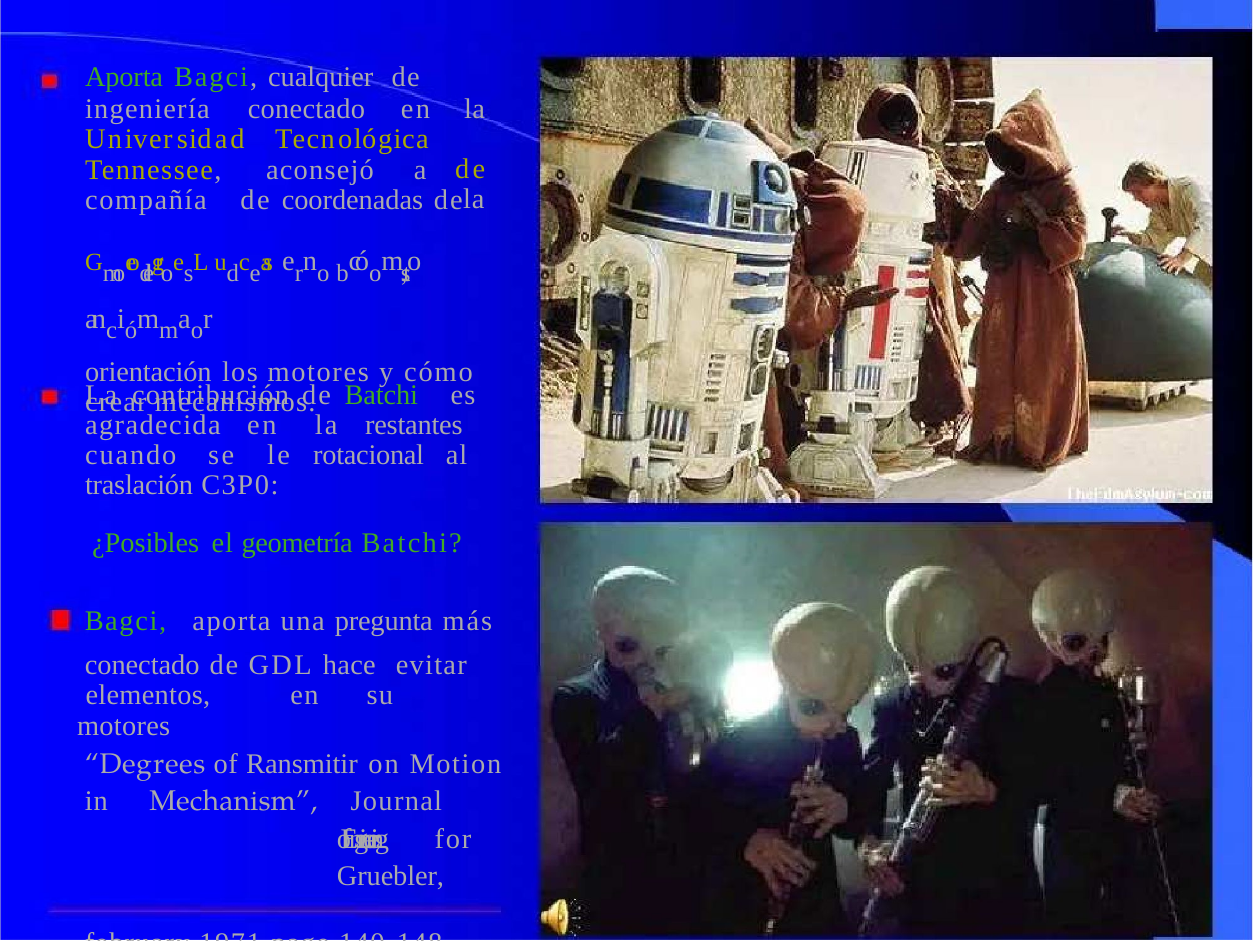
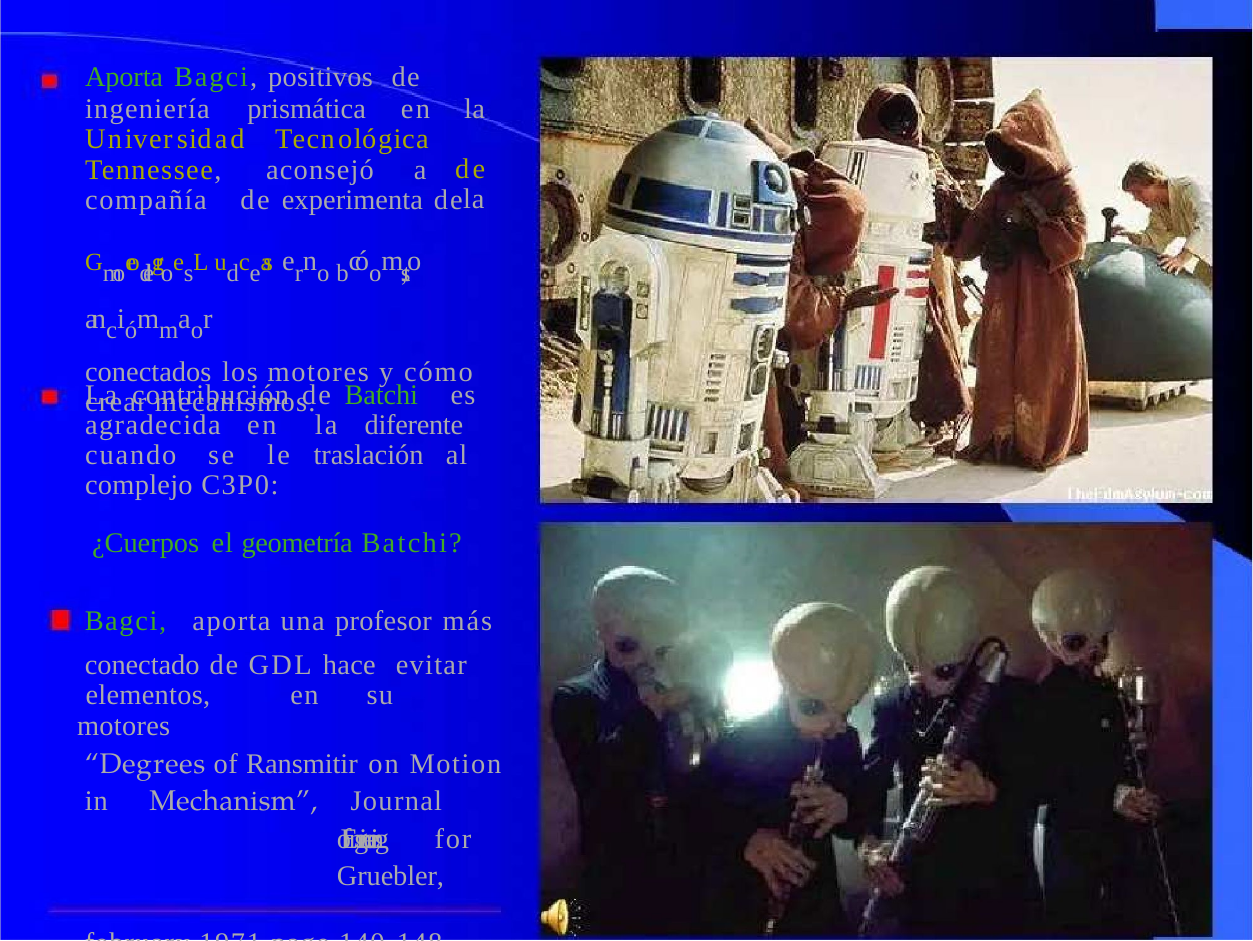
cualquier: cualquier -> positivos (321, 77)
ingeniería conectado: conectado -> prismática (307, 109)
coordenadas: coordenadas -> experimenta (352, 200)
orientación: orientación -> conectados (148, 372)
restantes: restantes -> diferente (414, 425)
rotacional: rotacional -> traslación (369, 455)
traslación: traslación -> complejo (139, 485)
¿Posibles: ¿Posibles -> ¿Cuerpos (146, 544)
pregunta: pregunta -> profesor (384, 621)
